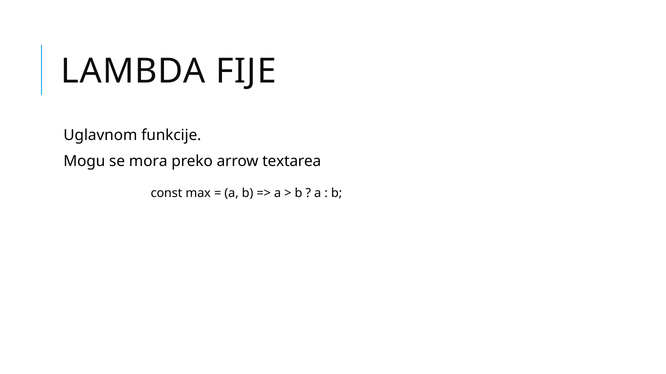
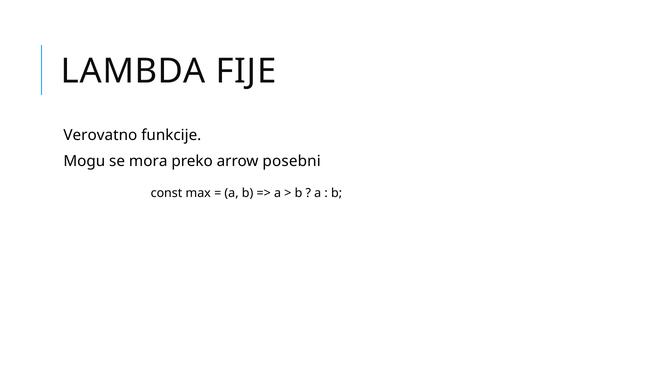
Uglavnom: Uglavnom -> Verovatno (100, 136)
textarea: textarea -> posebni (292, 162)
